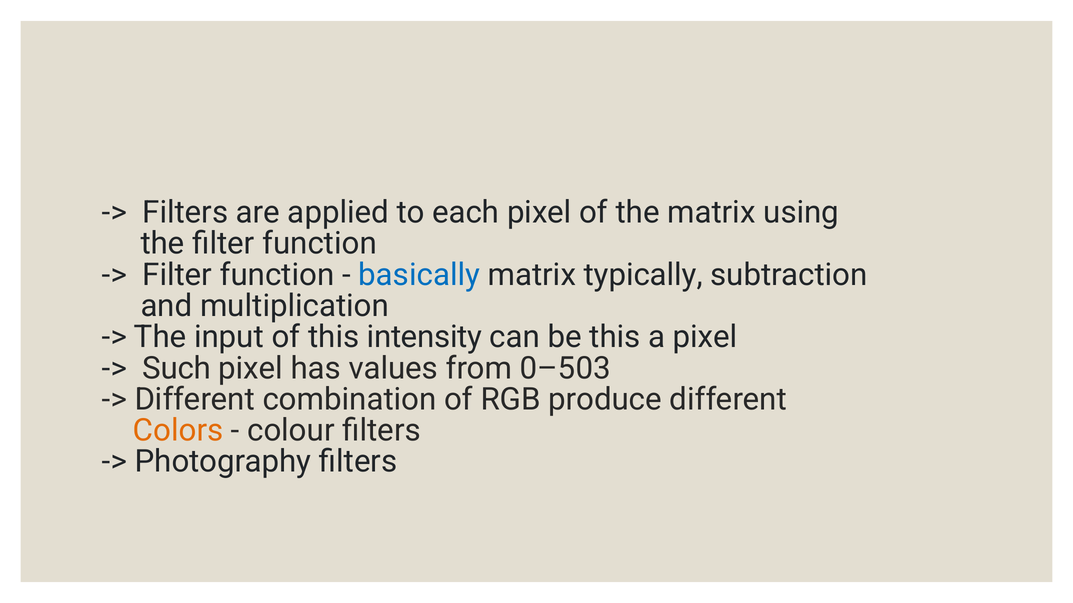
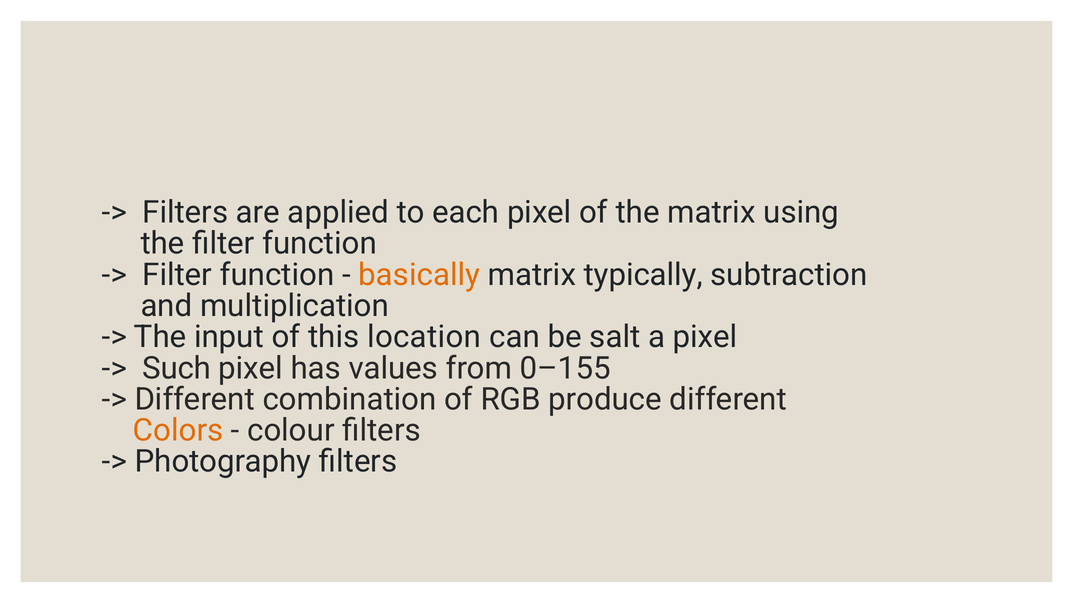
basically colour: blue -> orange (419, 275)
intensity: intensity -> location (424, 337)
be this: this -> salt (615, 337)
0–503: 0–503 -> 0–155 (565, 369)
